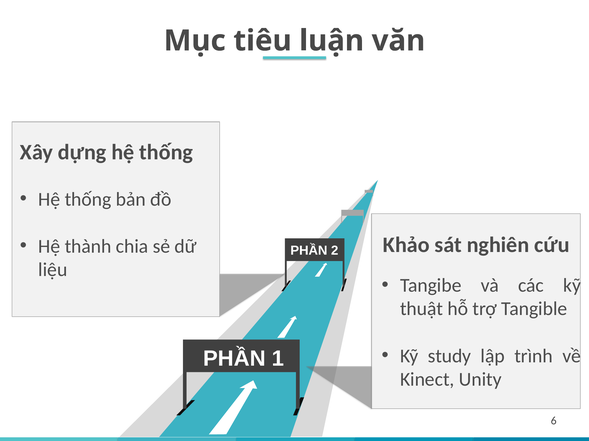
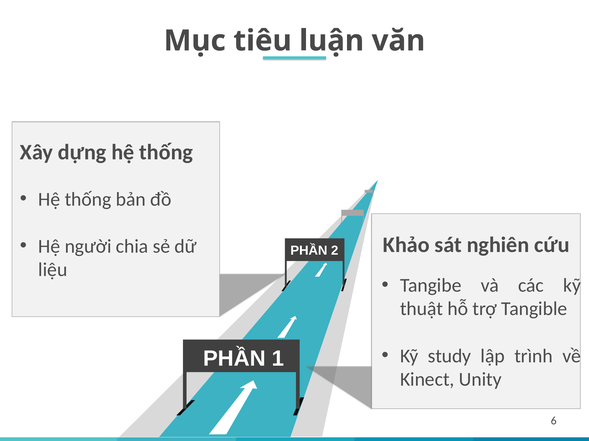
thành: thành -> người (88, 247)
